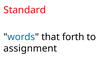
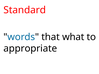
forth: forth -> what (73, 37)
assignment: assignment -> appropriate (30, 49)
